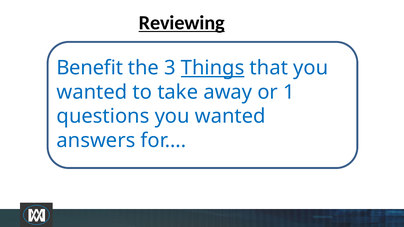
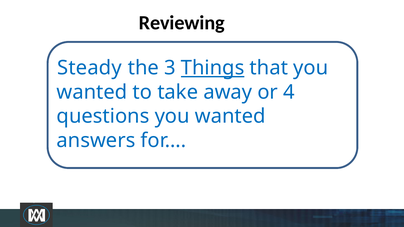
Reviewing underline: present -> none (182, 23)
Benefit: Benefit -> Steady (89, 68)
1: 1 -> 4 (289, 92)
